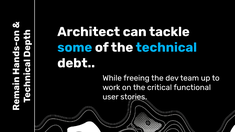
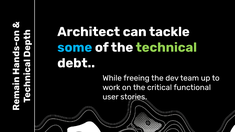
technical colour: light blue -> light green (166, 47)
